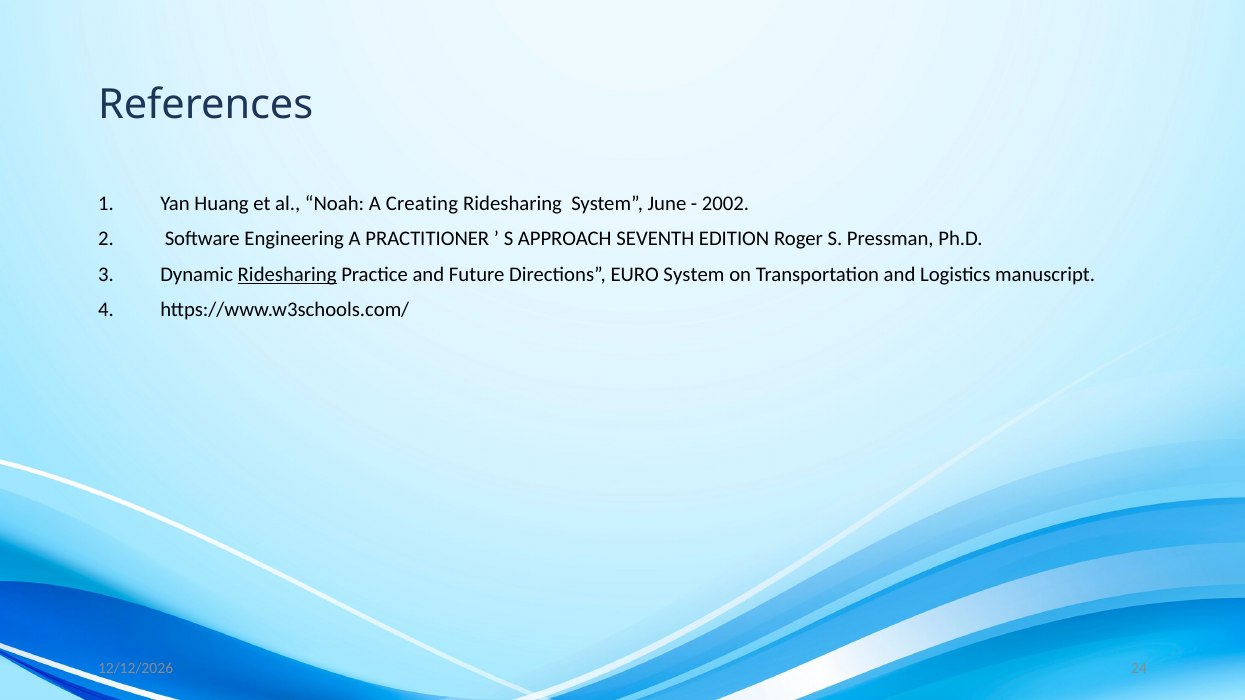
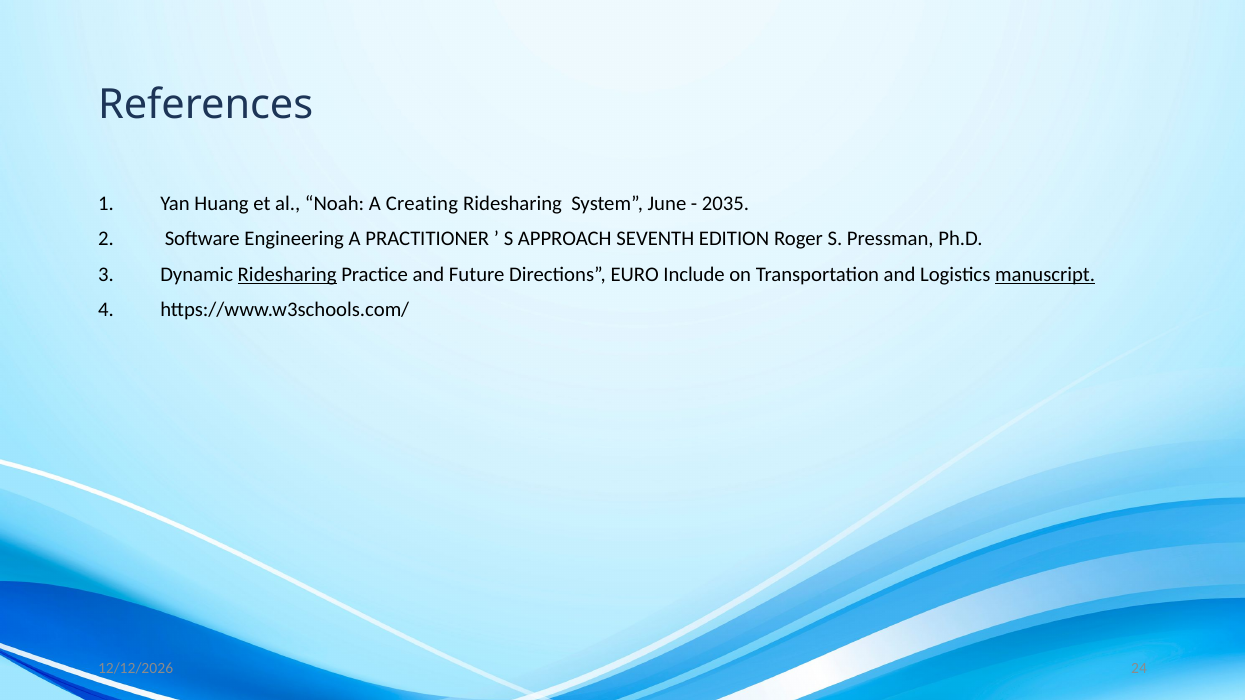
2002: 2002 -> 2035 (726, 204)
EURO System: System -> Include (694, 275)
manuscript underline: none -> present (1045, 275)
